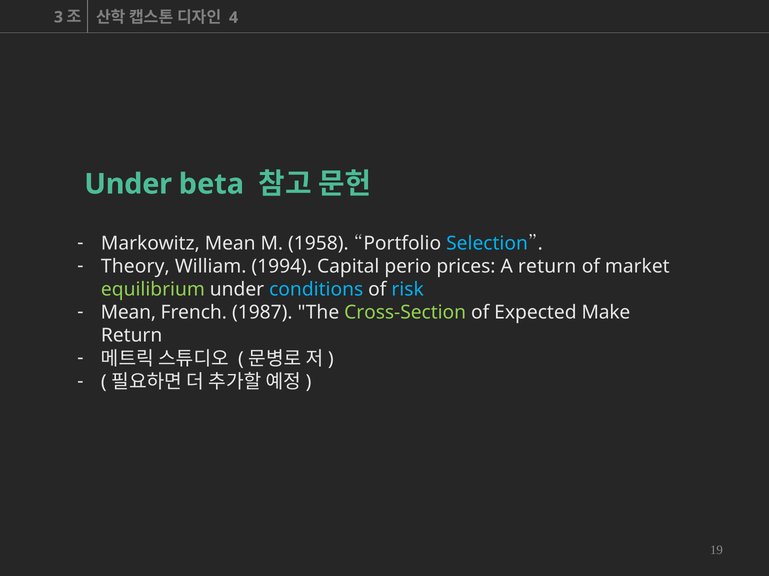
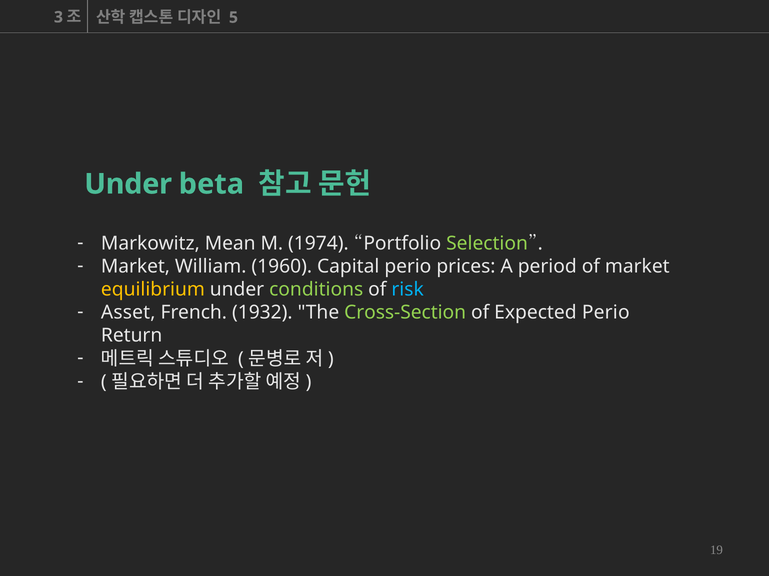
4: 4 -> 5 (233, 18)
1958: 1958 -> 1974 (318, 244)
Selection colour: light blue -> light green (487, 244)
Theory: Theory -> Market (135, 267)
1994: 1994 -> 1960 (282, 267)
A return: return -> period (547, 267)
equilibrium colour: light green -> yellow (153, 290)
conditions colour: light blue -> light green (316, 290)
Mean: Mean -> Asset (128, 313)
1987: 1987 -> 1932 (262, 313)
Expected Make: Make -> Perio (606, 313)
